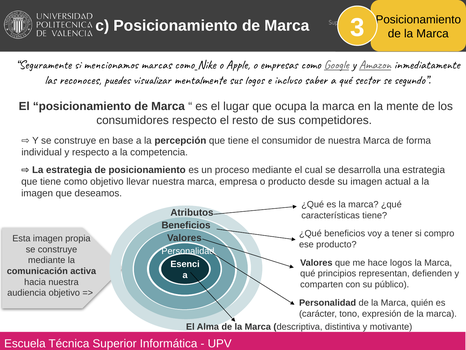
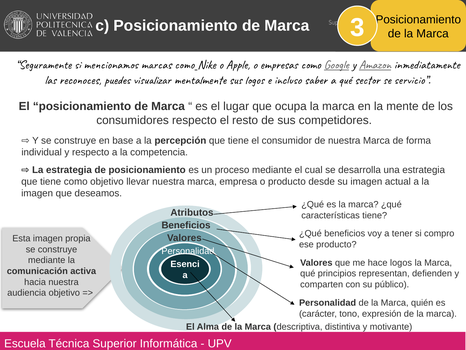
segundo: segundo -> servicio (412, 80)
